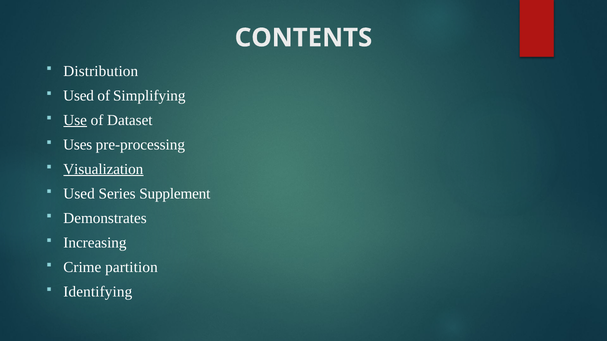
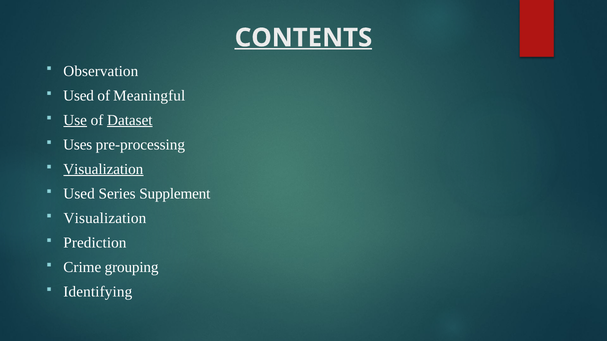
CONTENTS underline: none -> present (303, 38)
Distribution: Distribution -> Observation (101, 71)
Simplifying: Simplifying -> Meaningful (149, 96)
Dataset underline: none -> present (130, 120)
Demonstrates: Demonstrates -> Visualization (105, 218)
Increasing: Increasing -> Prediction (95, 243)
partition: partition -> grouping (132, 268)
